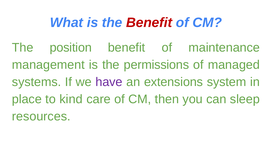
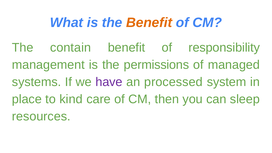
Benefit colour: red -> orange (149, 23)
position: position -> contain (71, 48)
maintenance: maintenance -> responsibility (224, 48)
extensions: extensions -> processed (173, 82)
